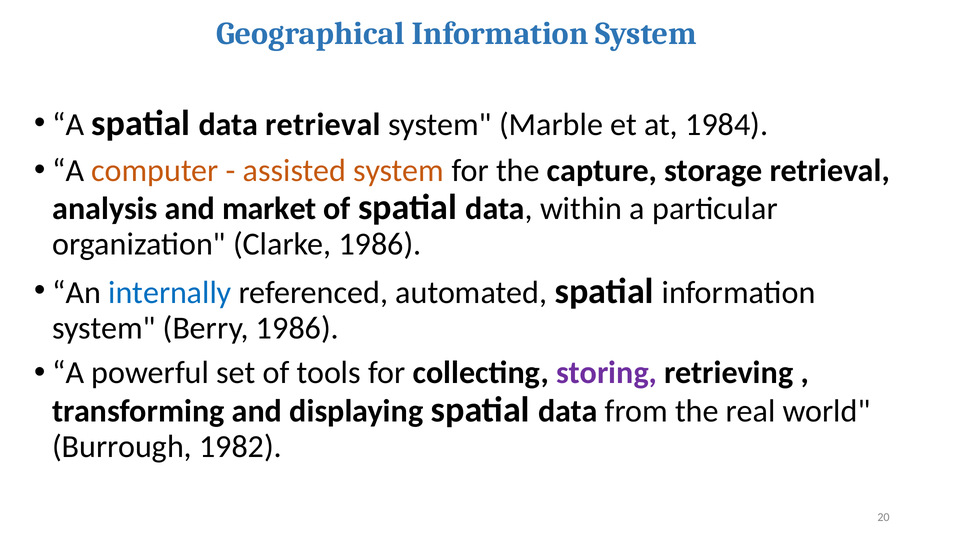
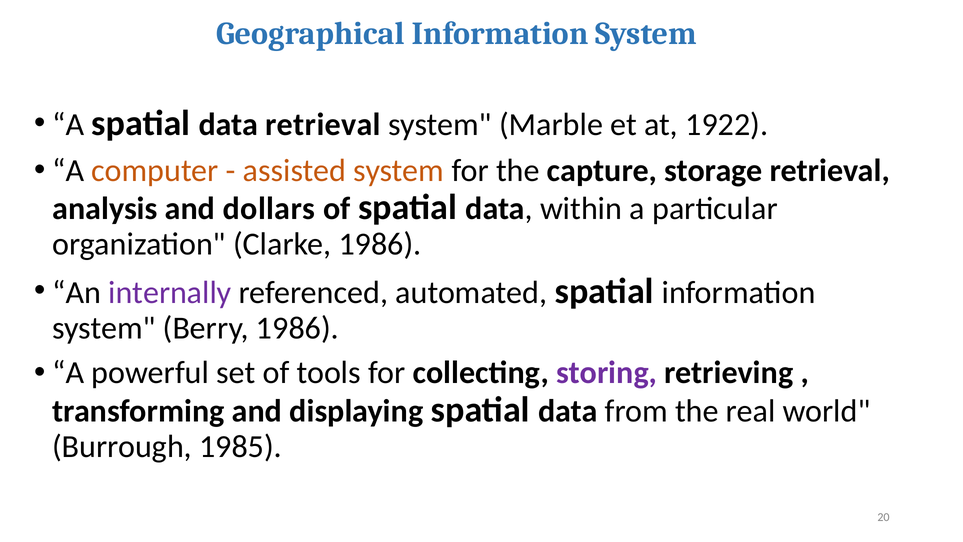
1984: 1984 -> 1922 (727, 125)
market: market -> dollars (269, 209)
internally colour: blue -> purple (170, 292)
1982: 1982 -> 1985 (241, 446)
